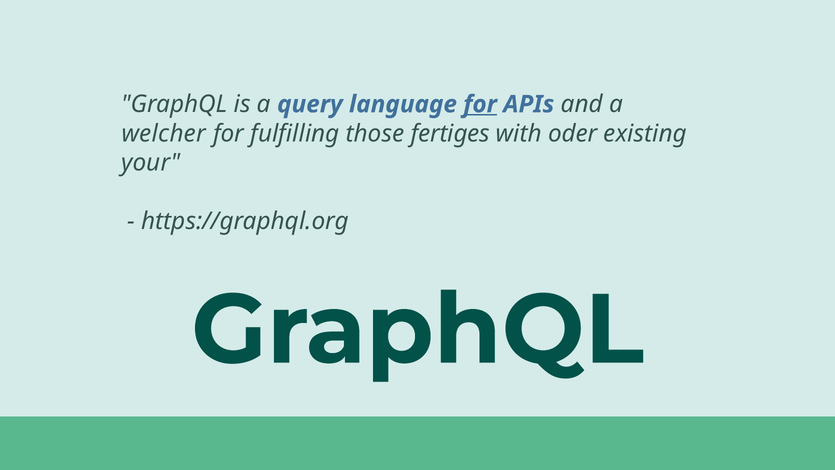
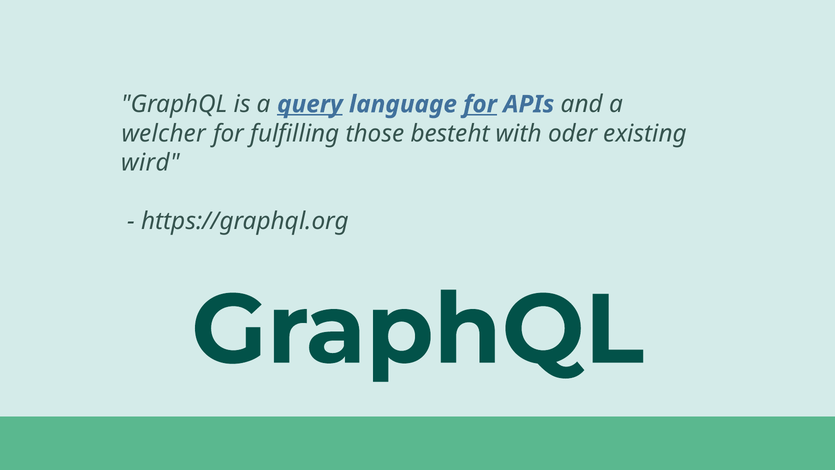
query underline: none -> present (310, 104)
fertiges: fertiges -> besteht (450, 133)
your: your -> wird (151, 163)
